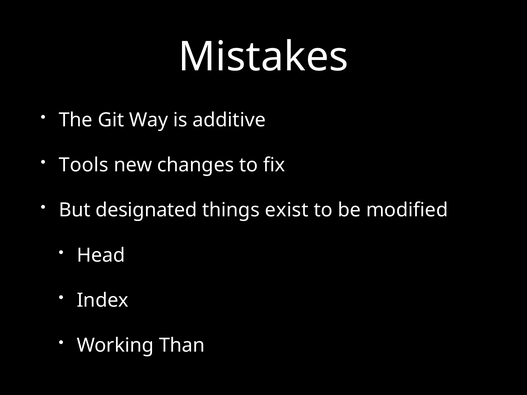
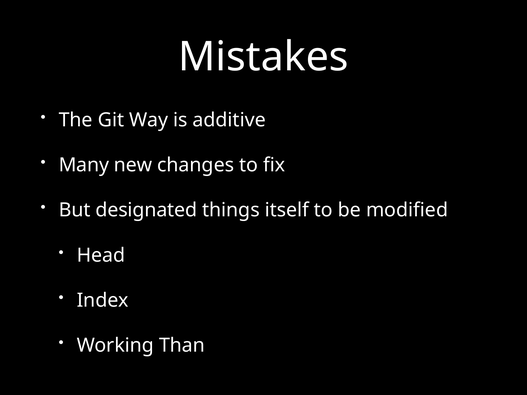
Tools: Tools -> Many (84, 165)
exist: exist -> itself (287, 210)
